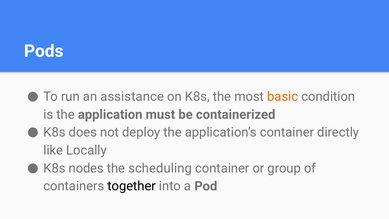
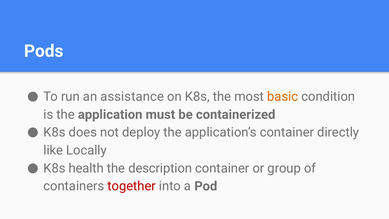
nodes: nodes -> health (86, 168)
scheduling: scheduling -> description (160, 168)
together colour: black -> red (132, 186)
